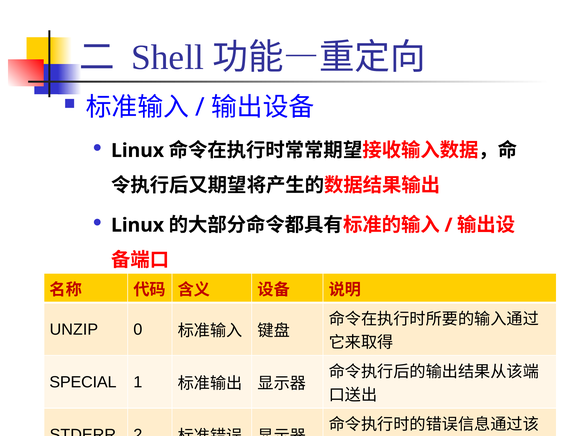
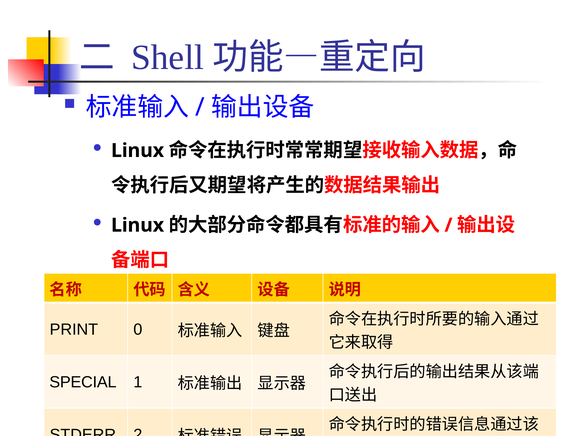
UNZIP: UNZIP -> PRINT (74, 329)
